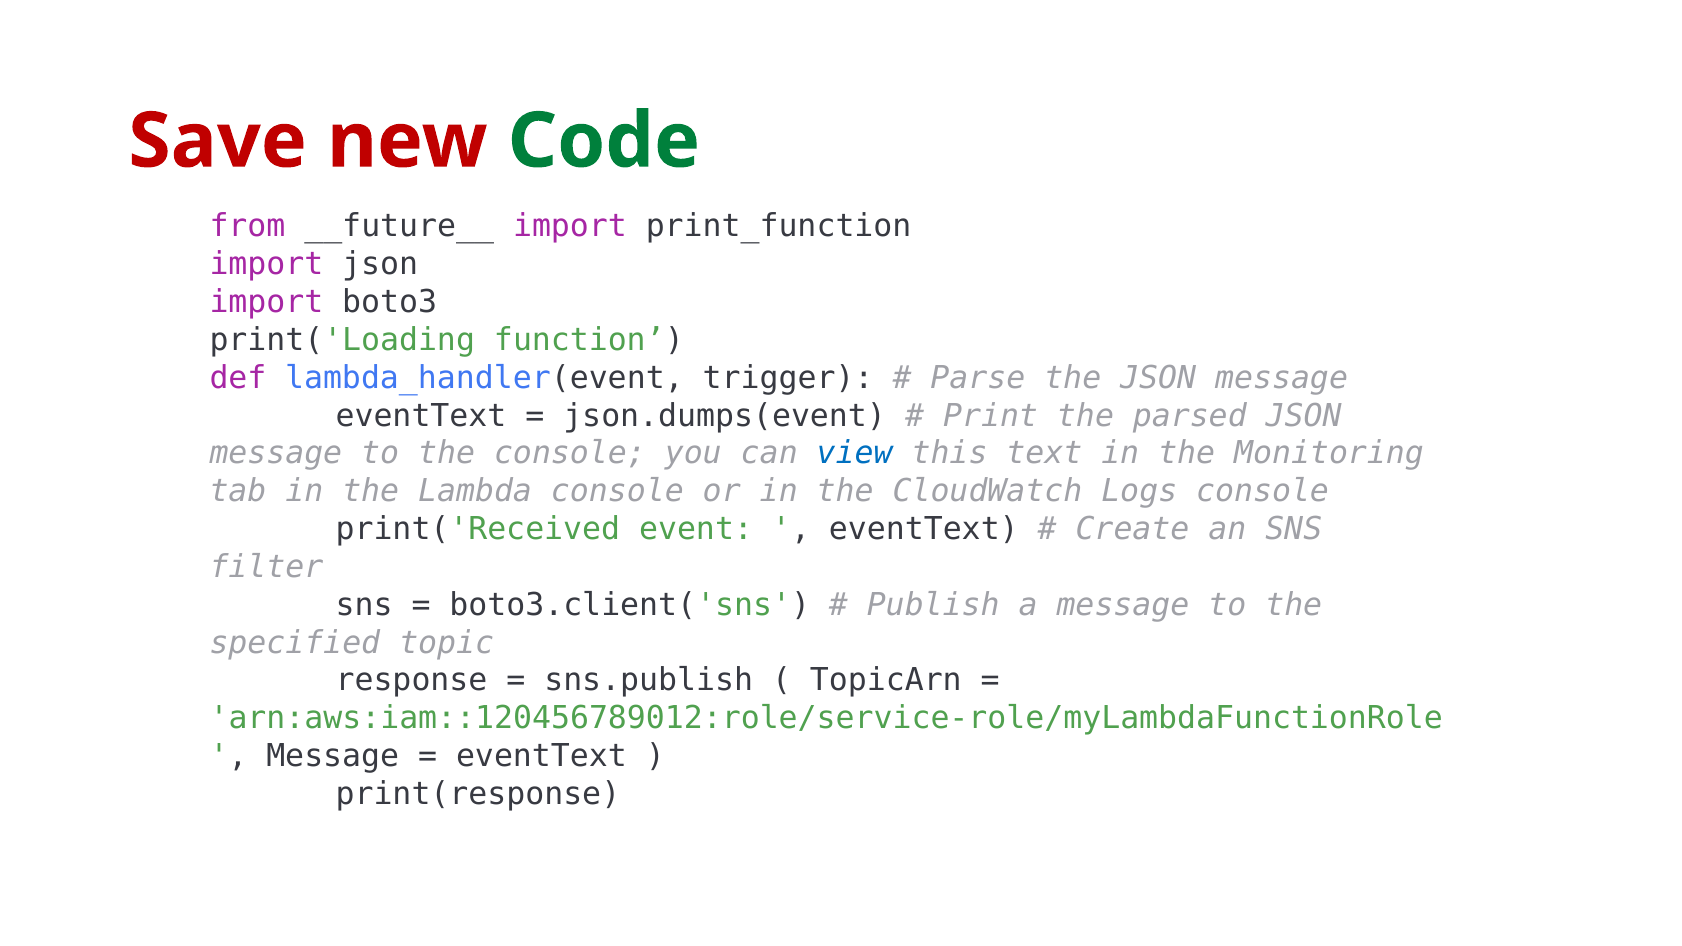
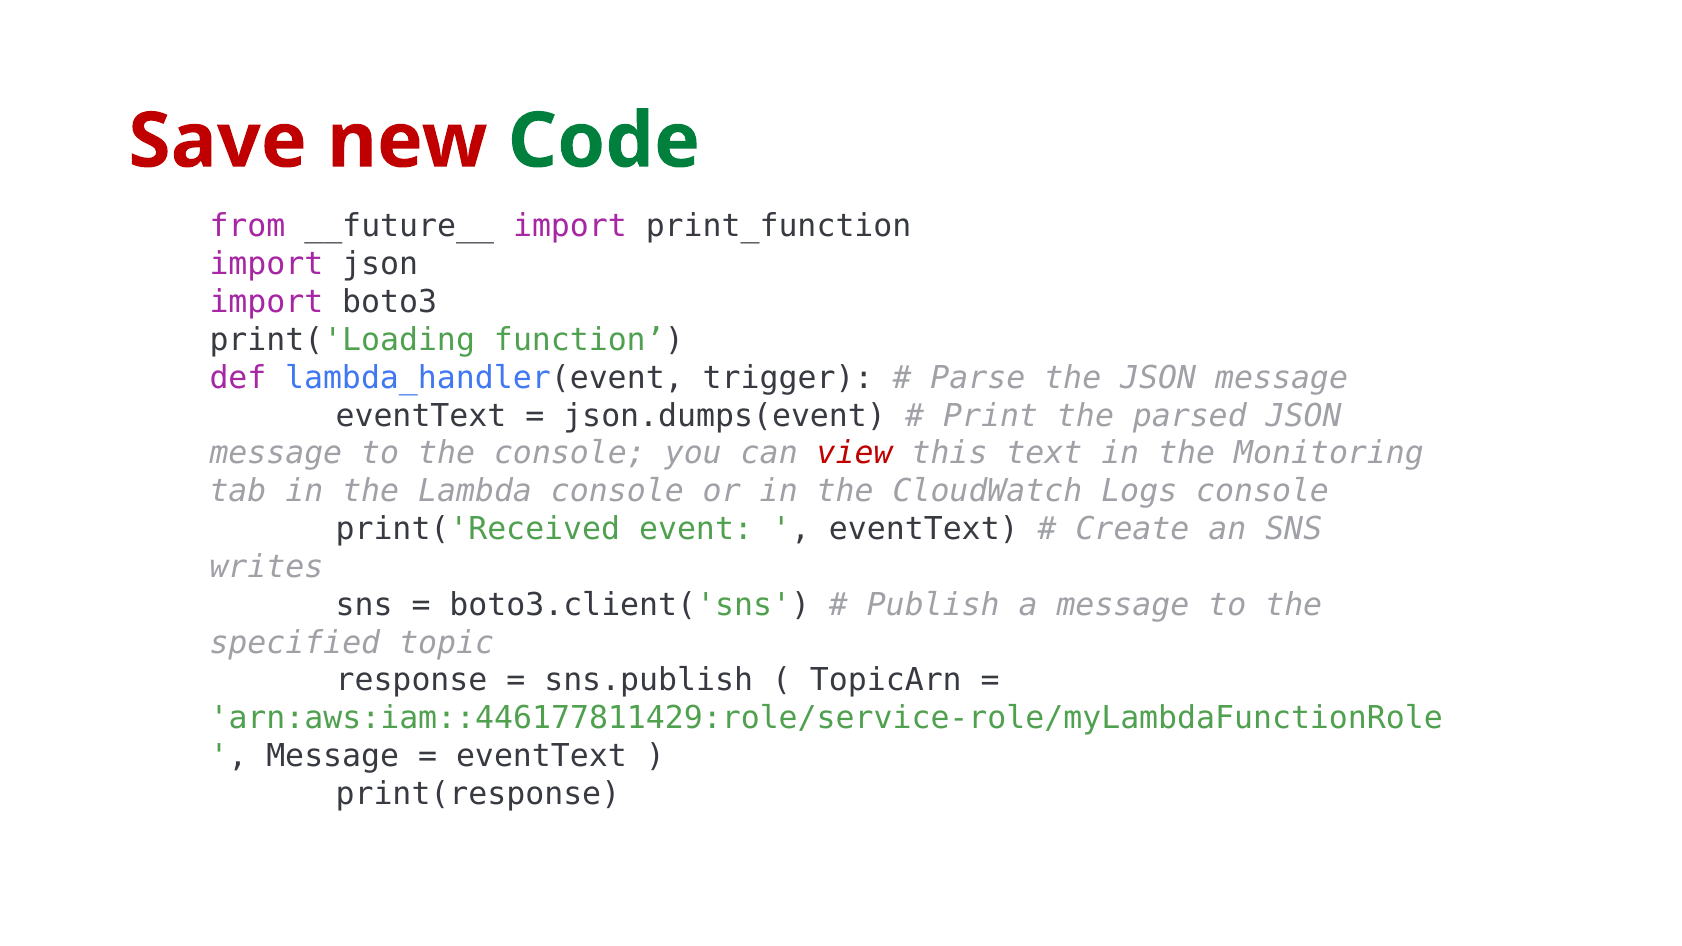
view colour: blue -> red (855, 454)
filter: filter -> writes (266, 567)
arn:aws:iam::120456789012:role/service-role/myLambdaFunctionRole: arn:aws:iam::120456789012:role/service-role/myLambdaFunctionRole -> arn:aws:iam::446177811429:role/service-role/myLambdaFunctionRole (826, 718)
